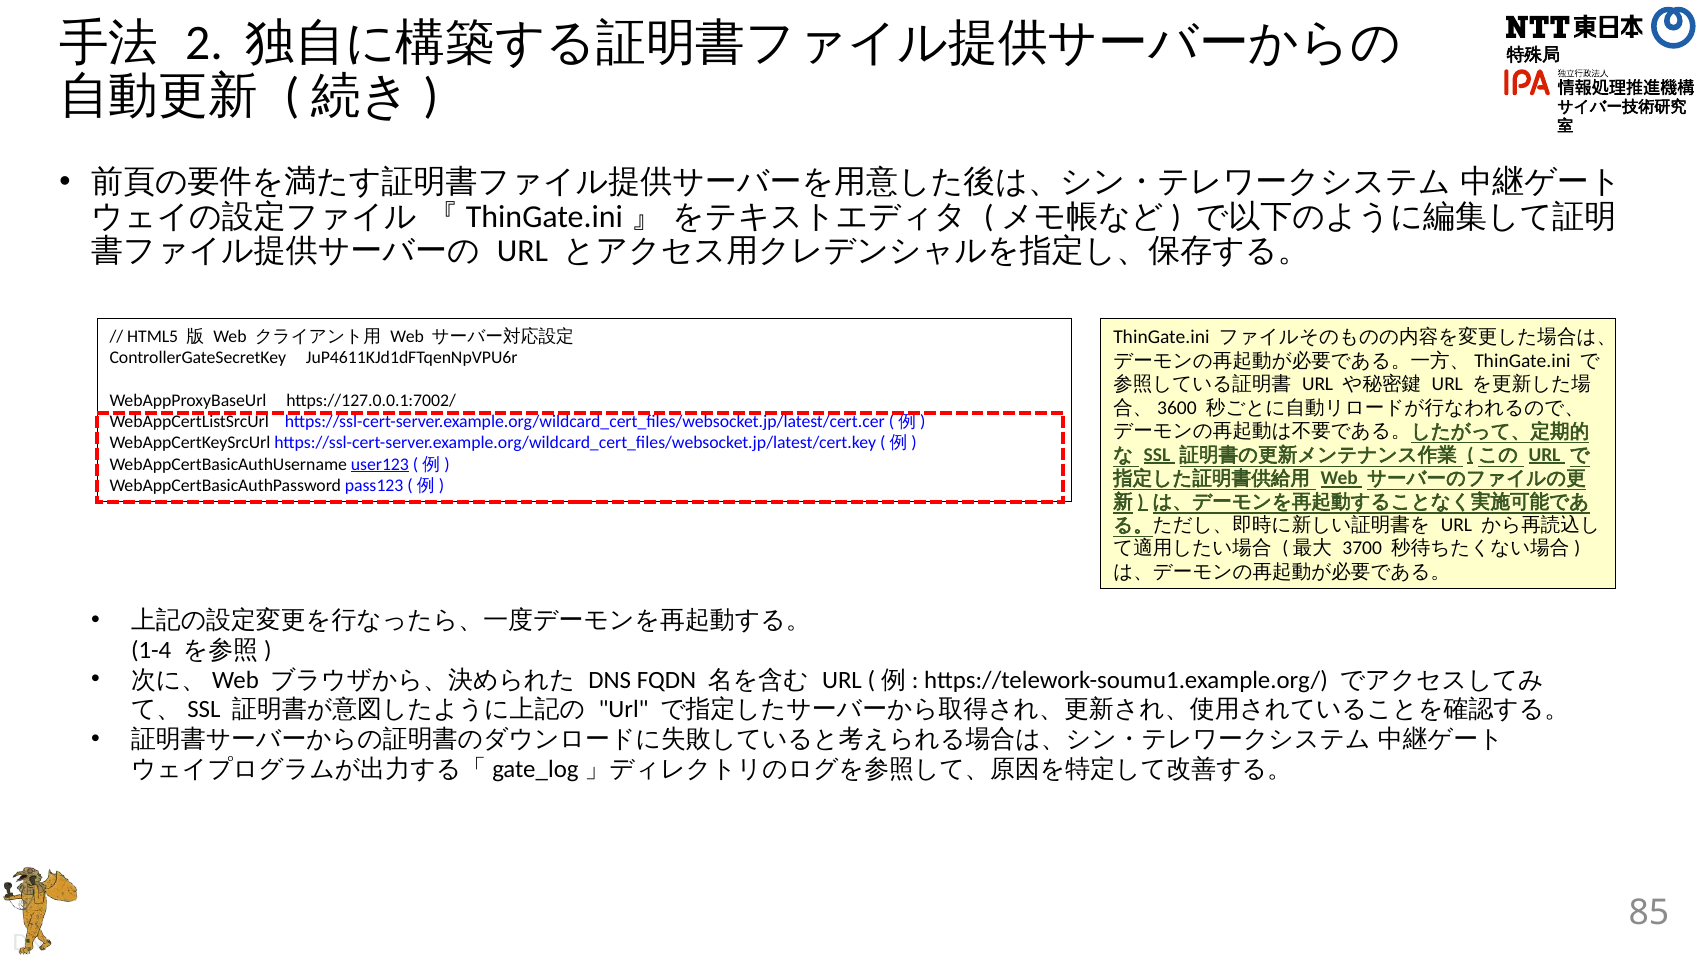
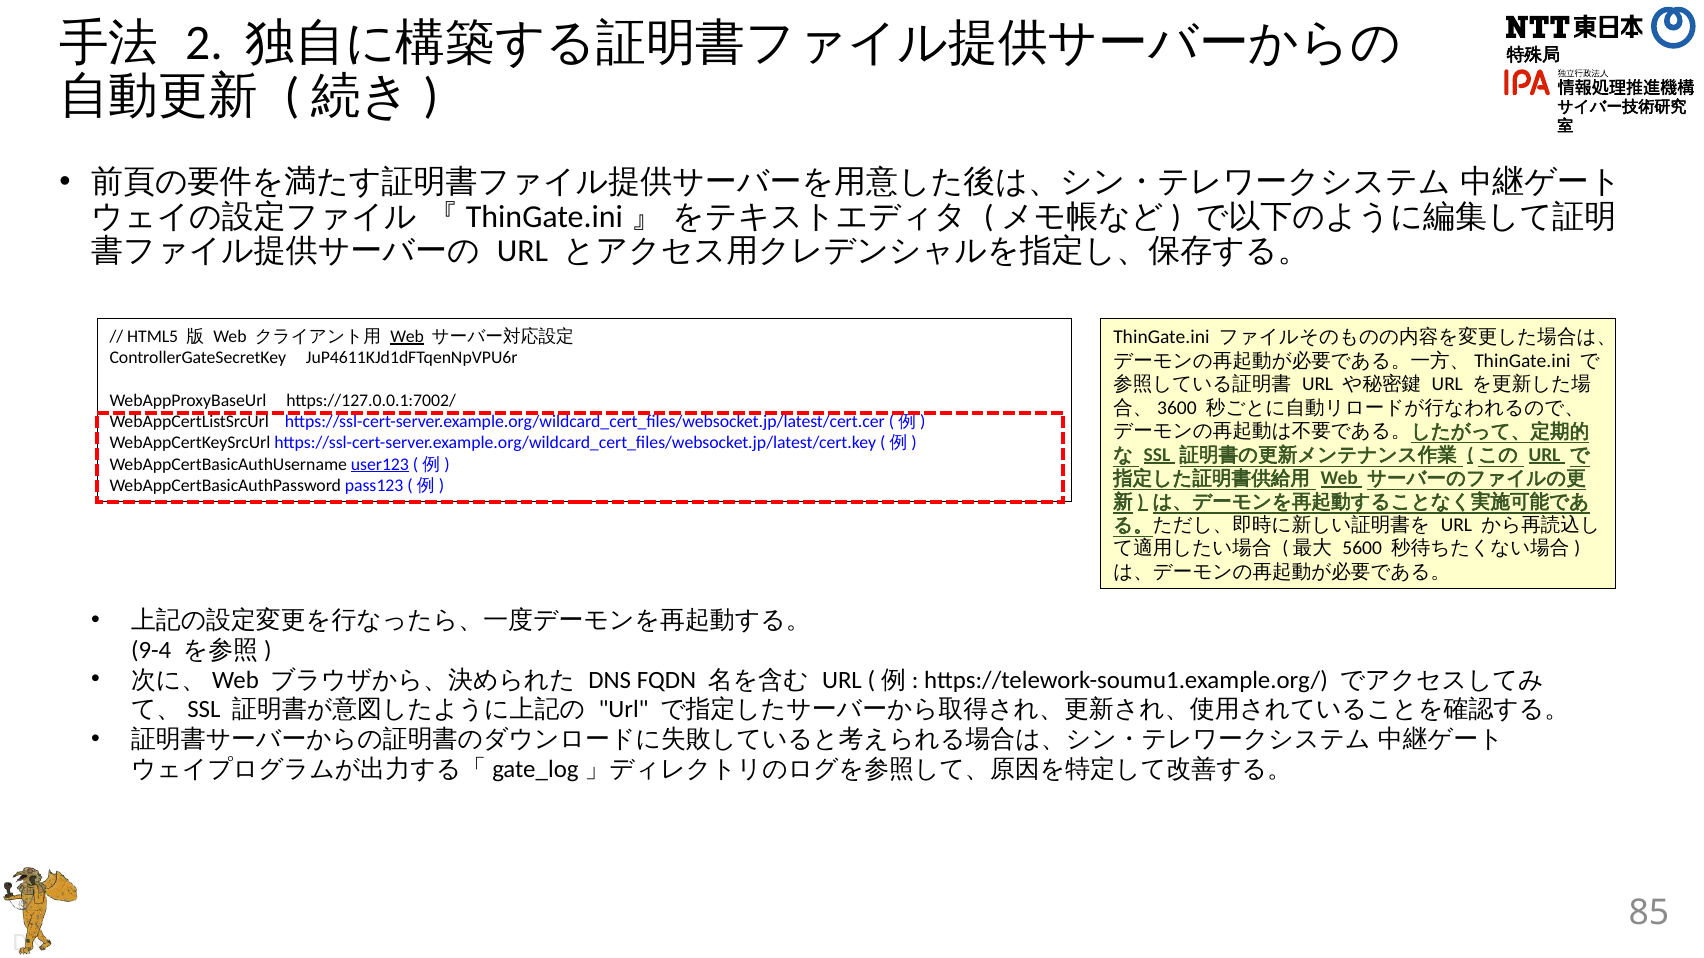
Web underline: none -> present (407, 337)
3700: 3700 -> 5600 (1362, 549)
1-4: 1-4 -> 9-4 (151, 650)
